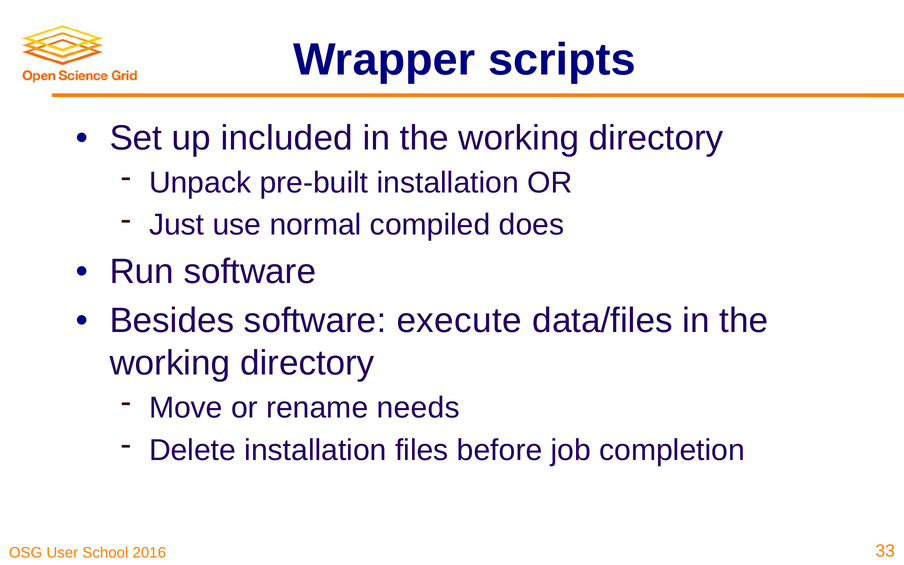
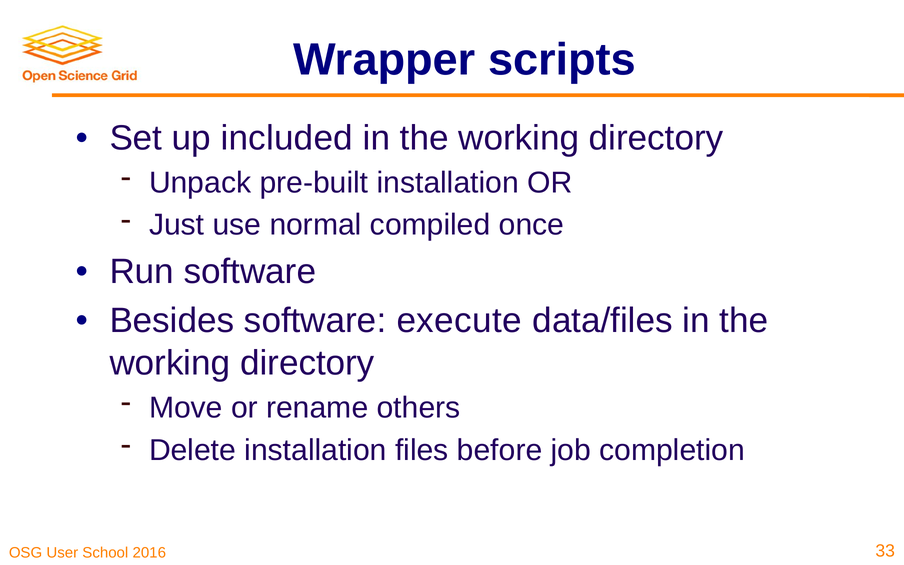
does: does -> once (532, 225)
needs: needs -> others (419, 408)
